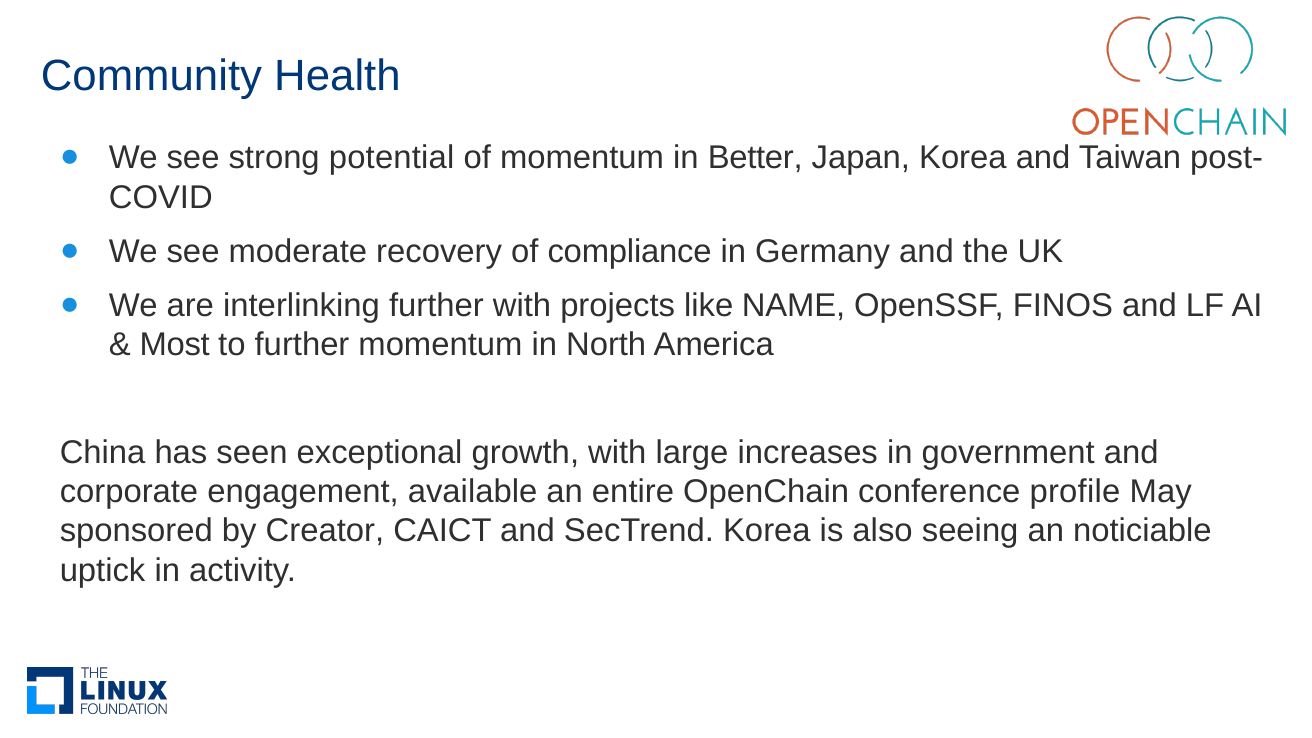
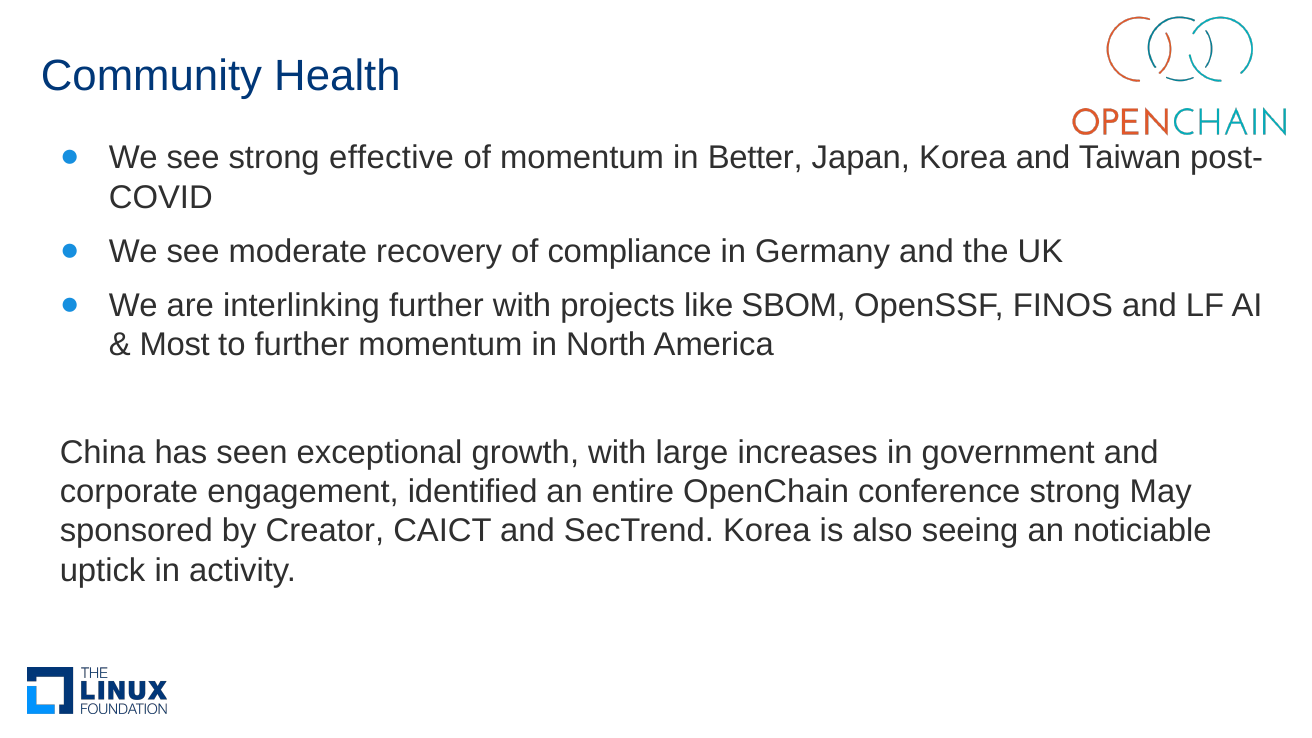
potential: potential -> effective (392, 158)
NAME: NAME -> SBOM (794, 305)
available: available -> identified (473, 492)
conference profile: profile -> strong (1075, 492)
